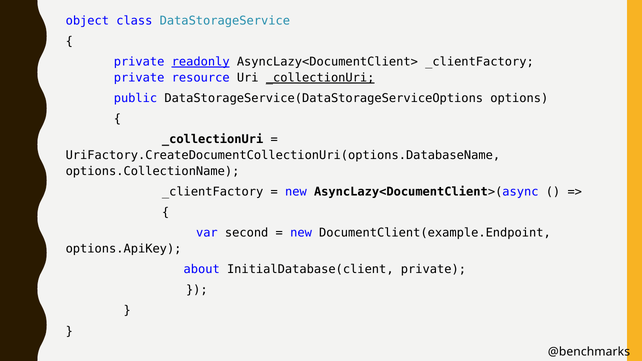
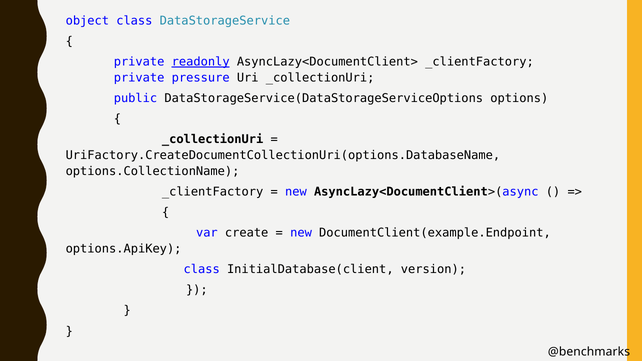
resource: resource -> pressure (201, 78)
_collectionUri underline: present -> none (320, 78)
second: second -> create (247, 233)
about: about -> class (202, 269)
InitialDatabase(client private: private -> version (433, 269)
